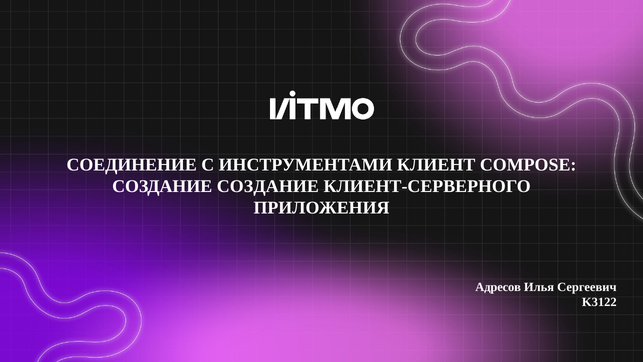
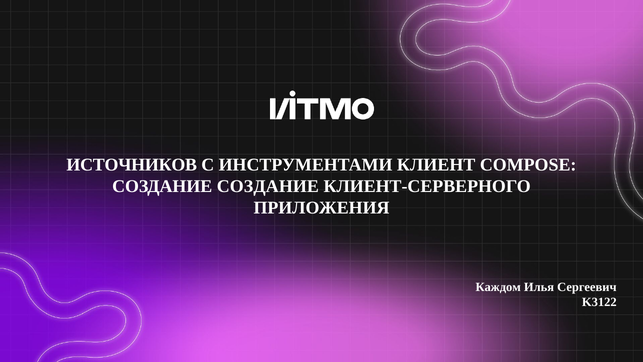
СОЕДИНЕНИЕ: СОЕДИНЕНИЕ -> ИСТОЧНИКОВ (132, 165)
Адресов: Адресов -> Каждом (498, 287)
